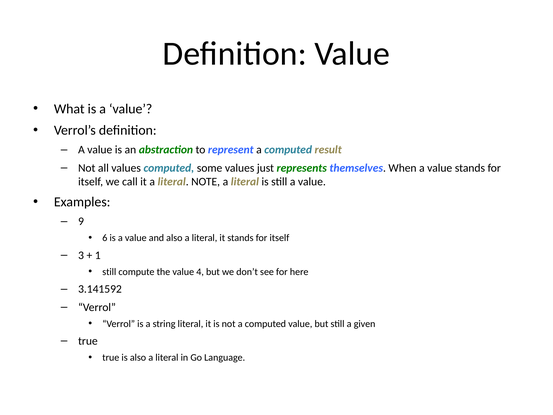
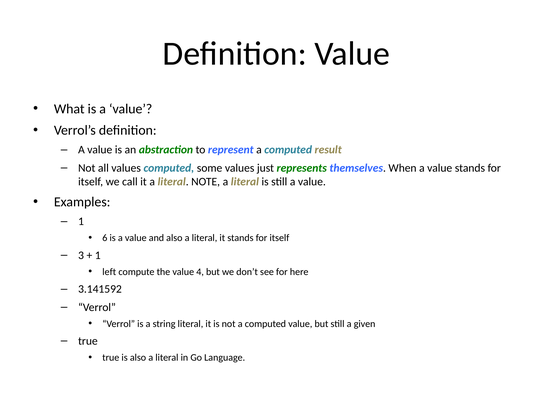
9: 9 -> 1 (81, 221)
still: still -> left (109, 272)
